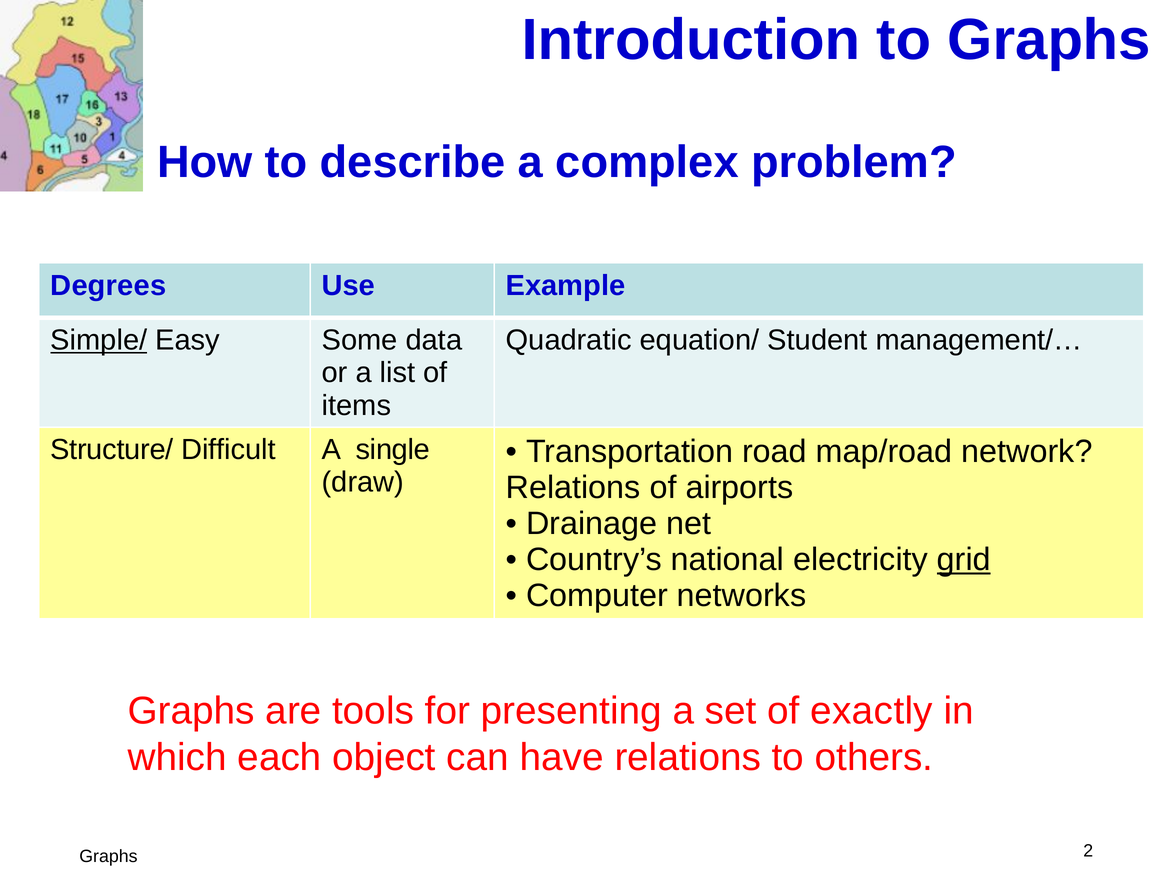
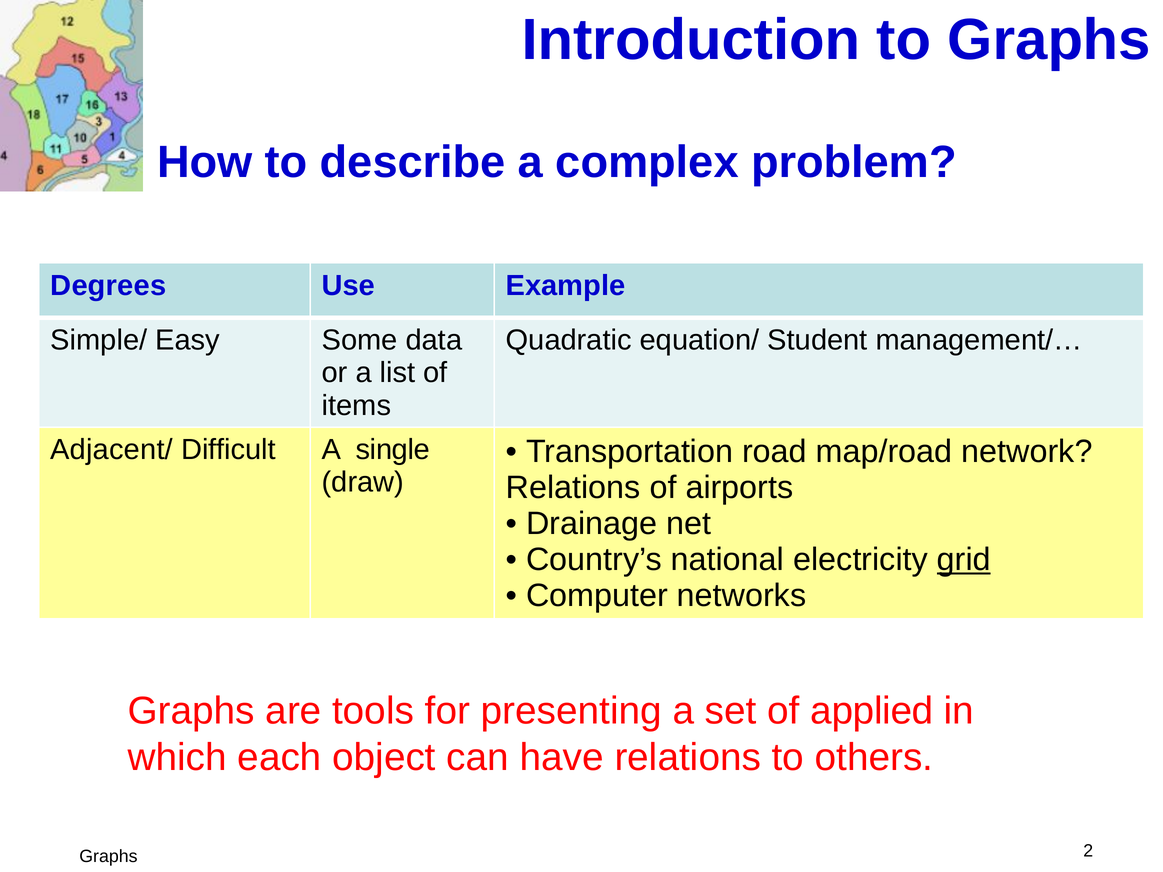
Simple/ underline: present -> none (99, 340)
Structure/: Structure/ -> Adjacent/ (112, 450)
exactly: exactly -> applied (872, 711)
